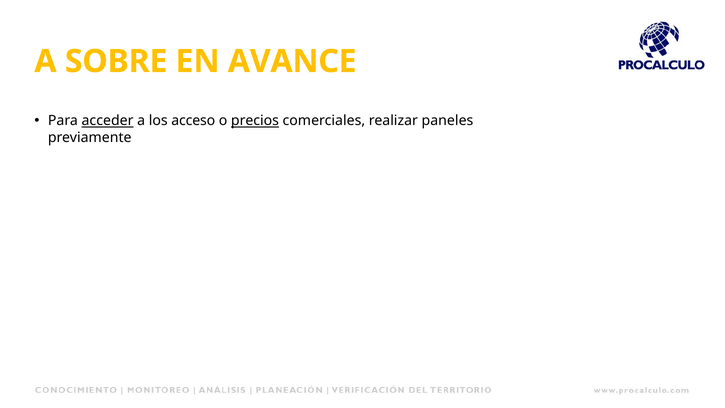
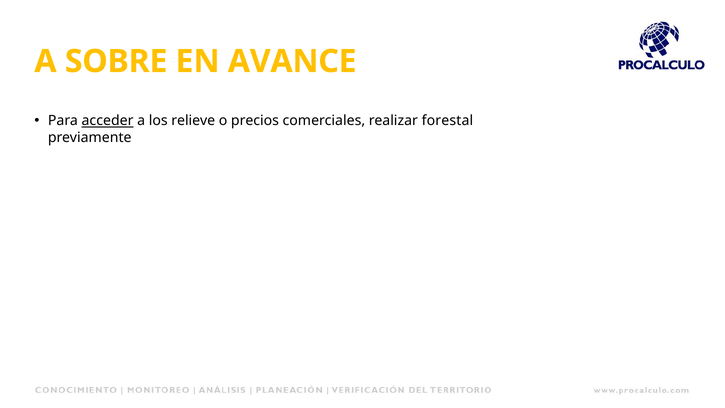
acceso: acceso -> relieve (193, 121)
precios underline: present -> none (255, 121)
paneles: paneles -> forestal (447, 121)
